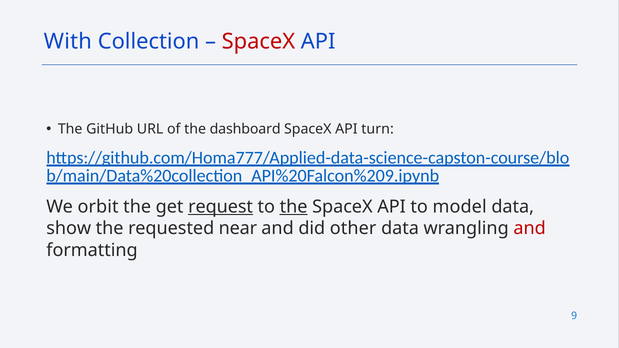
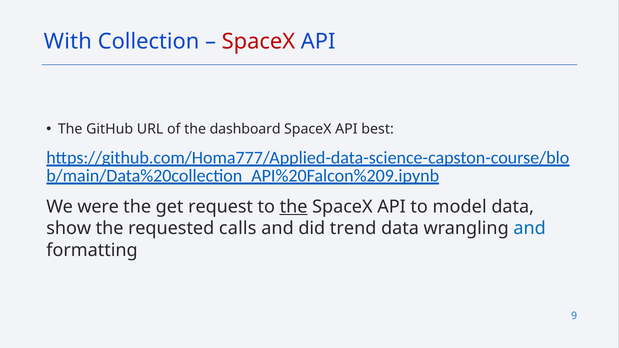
turn: turn -> best (378, 129)
orbit: orbit -> were (98, 207)
request underline: present -> none (221, 207)
near: near -> calls (238, 229)
other: other -> trend (353, 229)
and colour: red -> blue (530, 229)
